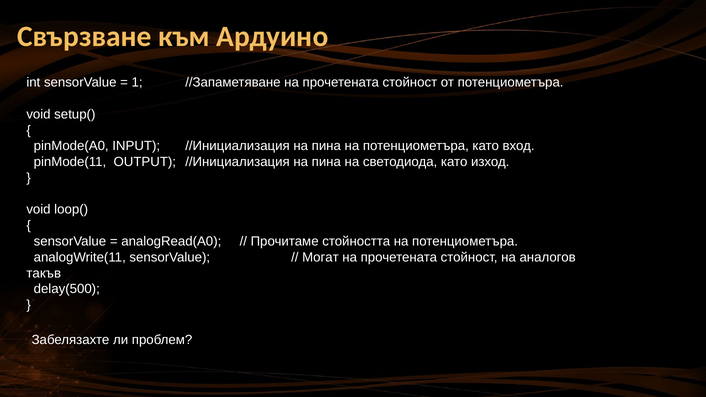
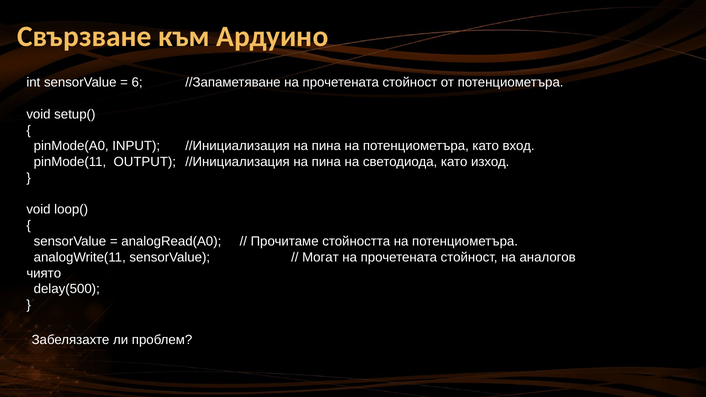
1: 1 -> 6 (137, 83)
такъв: такъв -> чиято (44, 273)
